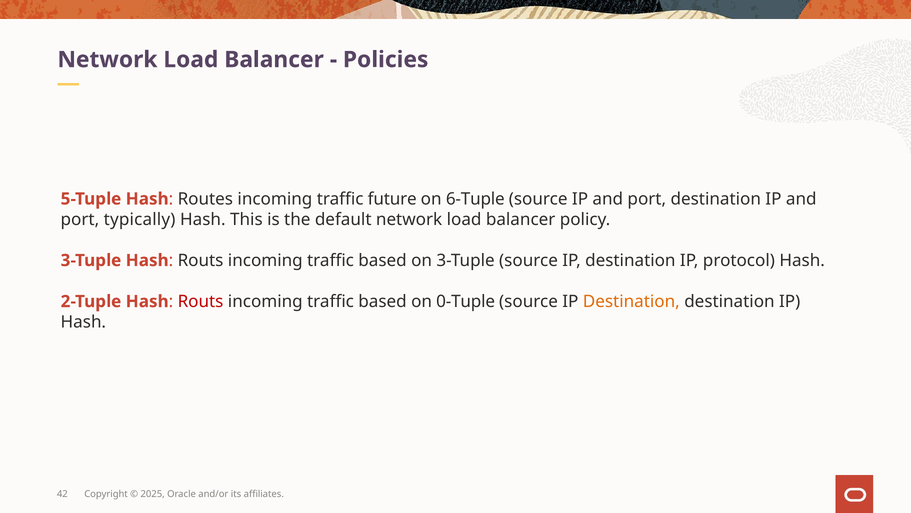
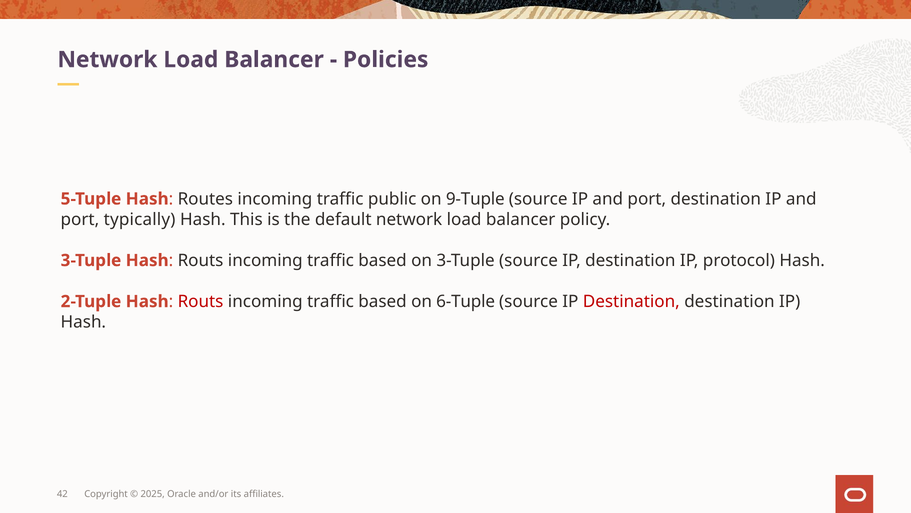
future: future -> public (392, 199)
6-Tuple: 6-Tuple -> 9-Tuple (475, 199)
0-Tuple: 0-Tuple -> 6-Tuple (466, 301)
Destination colour: orange -> red (631, 301)
